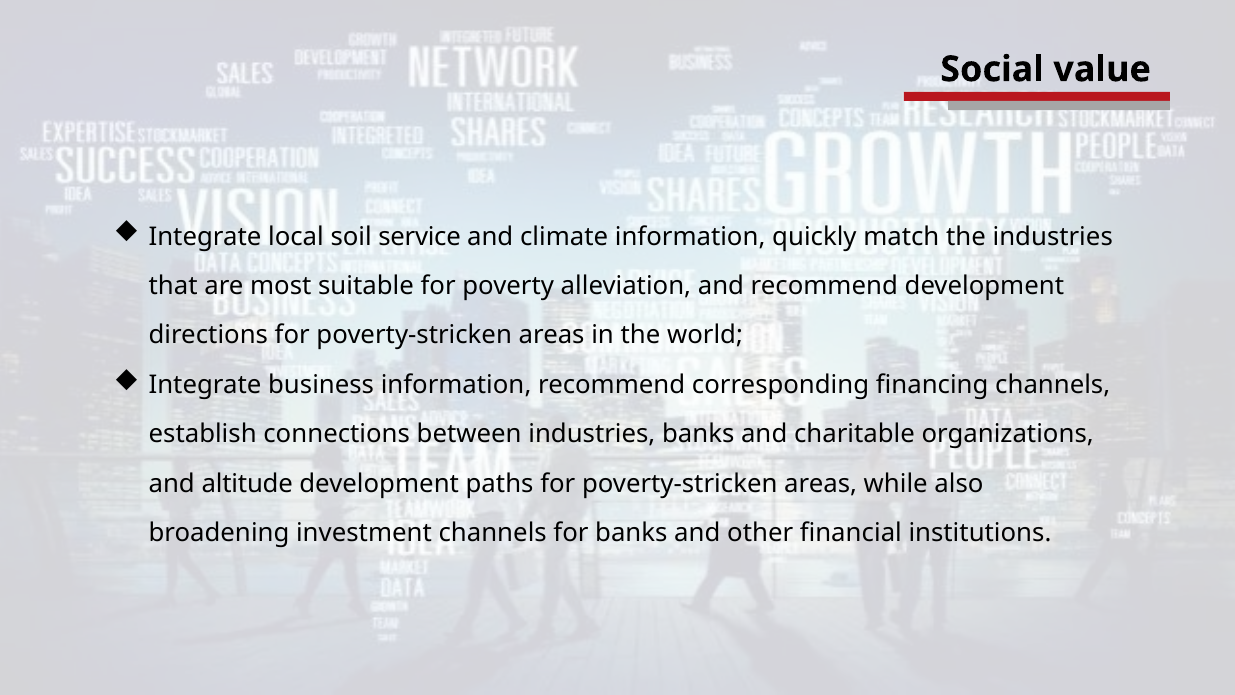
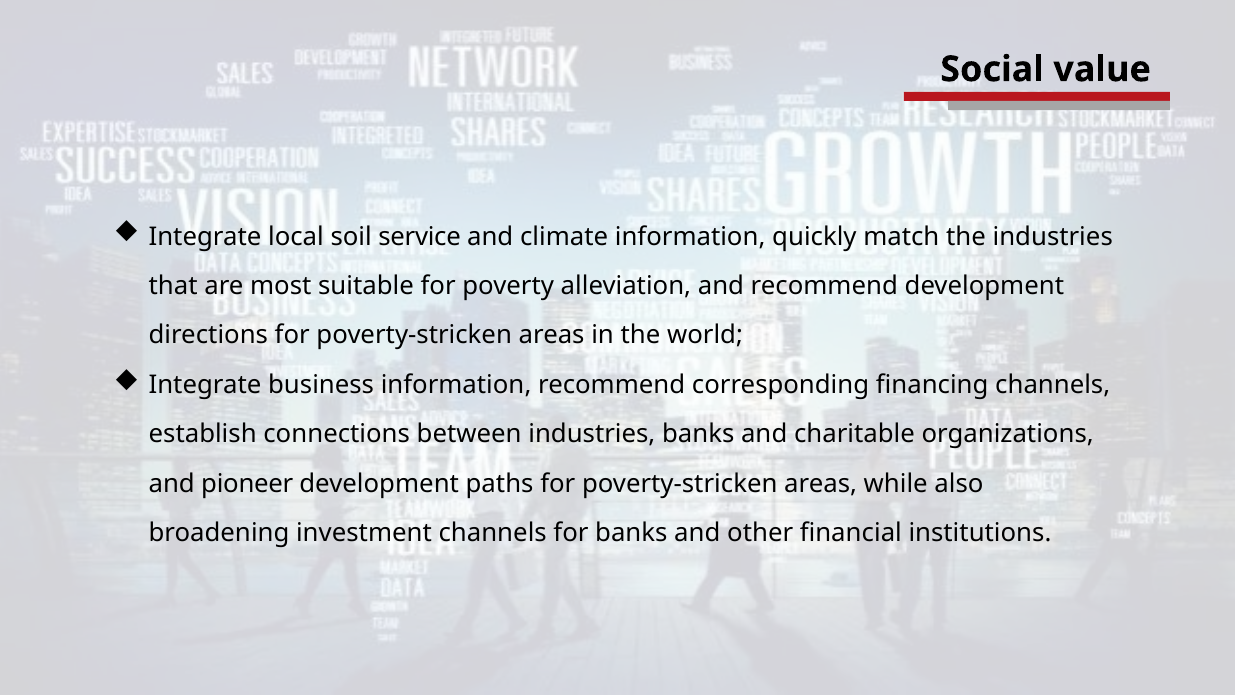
altitude: altitude -> pioneer (247, 484)
